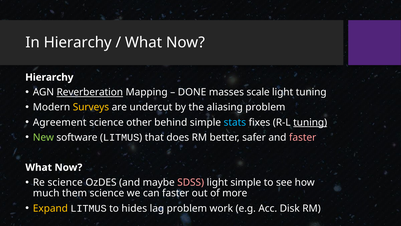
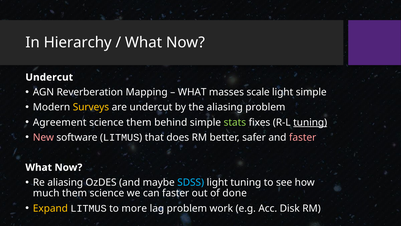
Hierarchy: Hierarchy -> Undercut (49, 77)
Reverberation underline: present -> none (90, 92)
DONE: DONE -> WHAT (192, 92)
light tuning: tuning -> simple (311, 92)
science other: other -> them (139, 122)
stats colour: light blue -> light green (235, 122)
New colour: light green -> pink (43, 137)
Re science: science -> aliasing (65, 182)
SDSS colour: pink -> light blue (191, 182)
light simple: simple -> tuning (246, 182)
more: more -> done (235, 193)
hides: hides -> more (134, 208)
